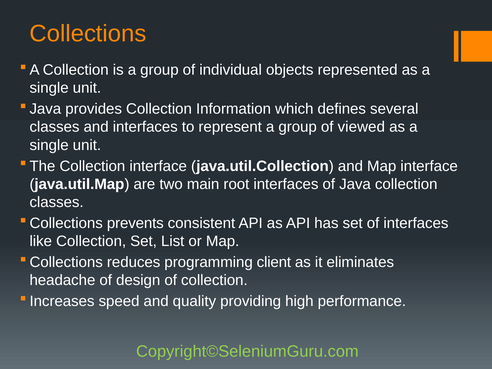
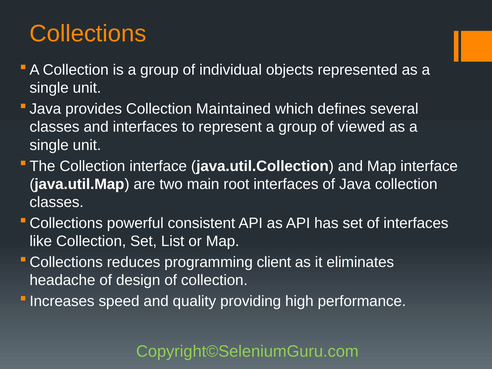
Information: Information -> Maintained (233, 109)
prevents: prevents -> powerful (135, 223)
